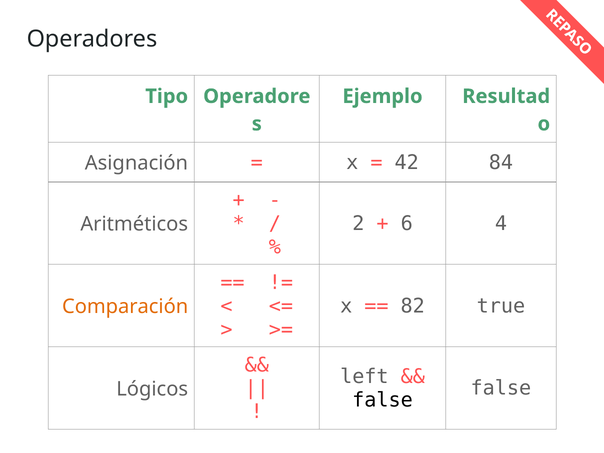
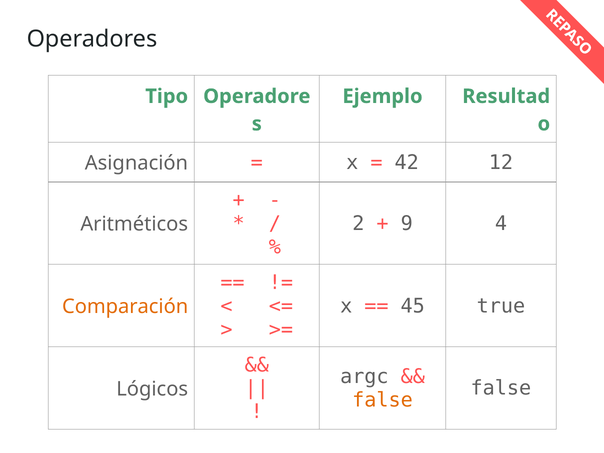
84: 84 -> 12 (501, 163)
6: 6 -> 9 (407, 224)
82: 82 -> 45 (413, 306)
left: left -> argc (364, 377)
false colour: black -> orange (383, 400)
